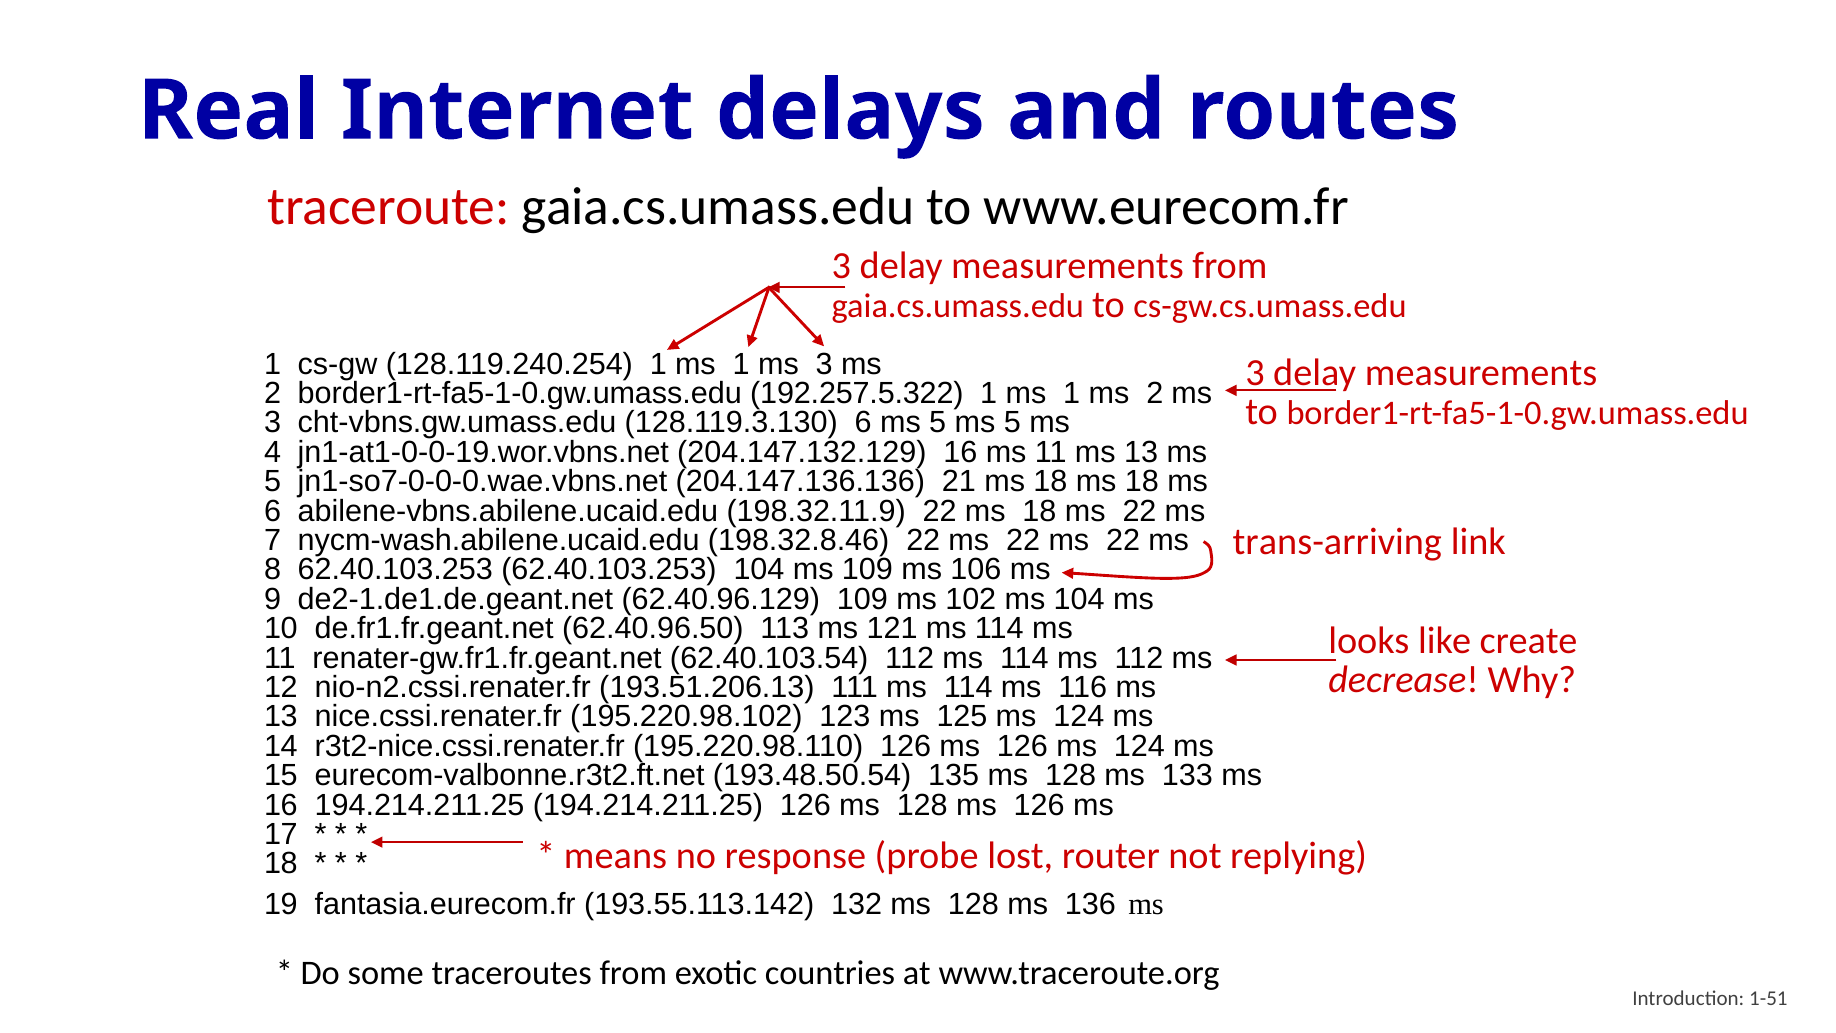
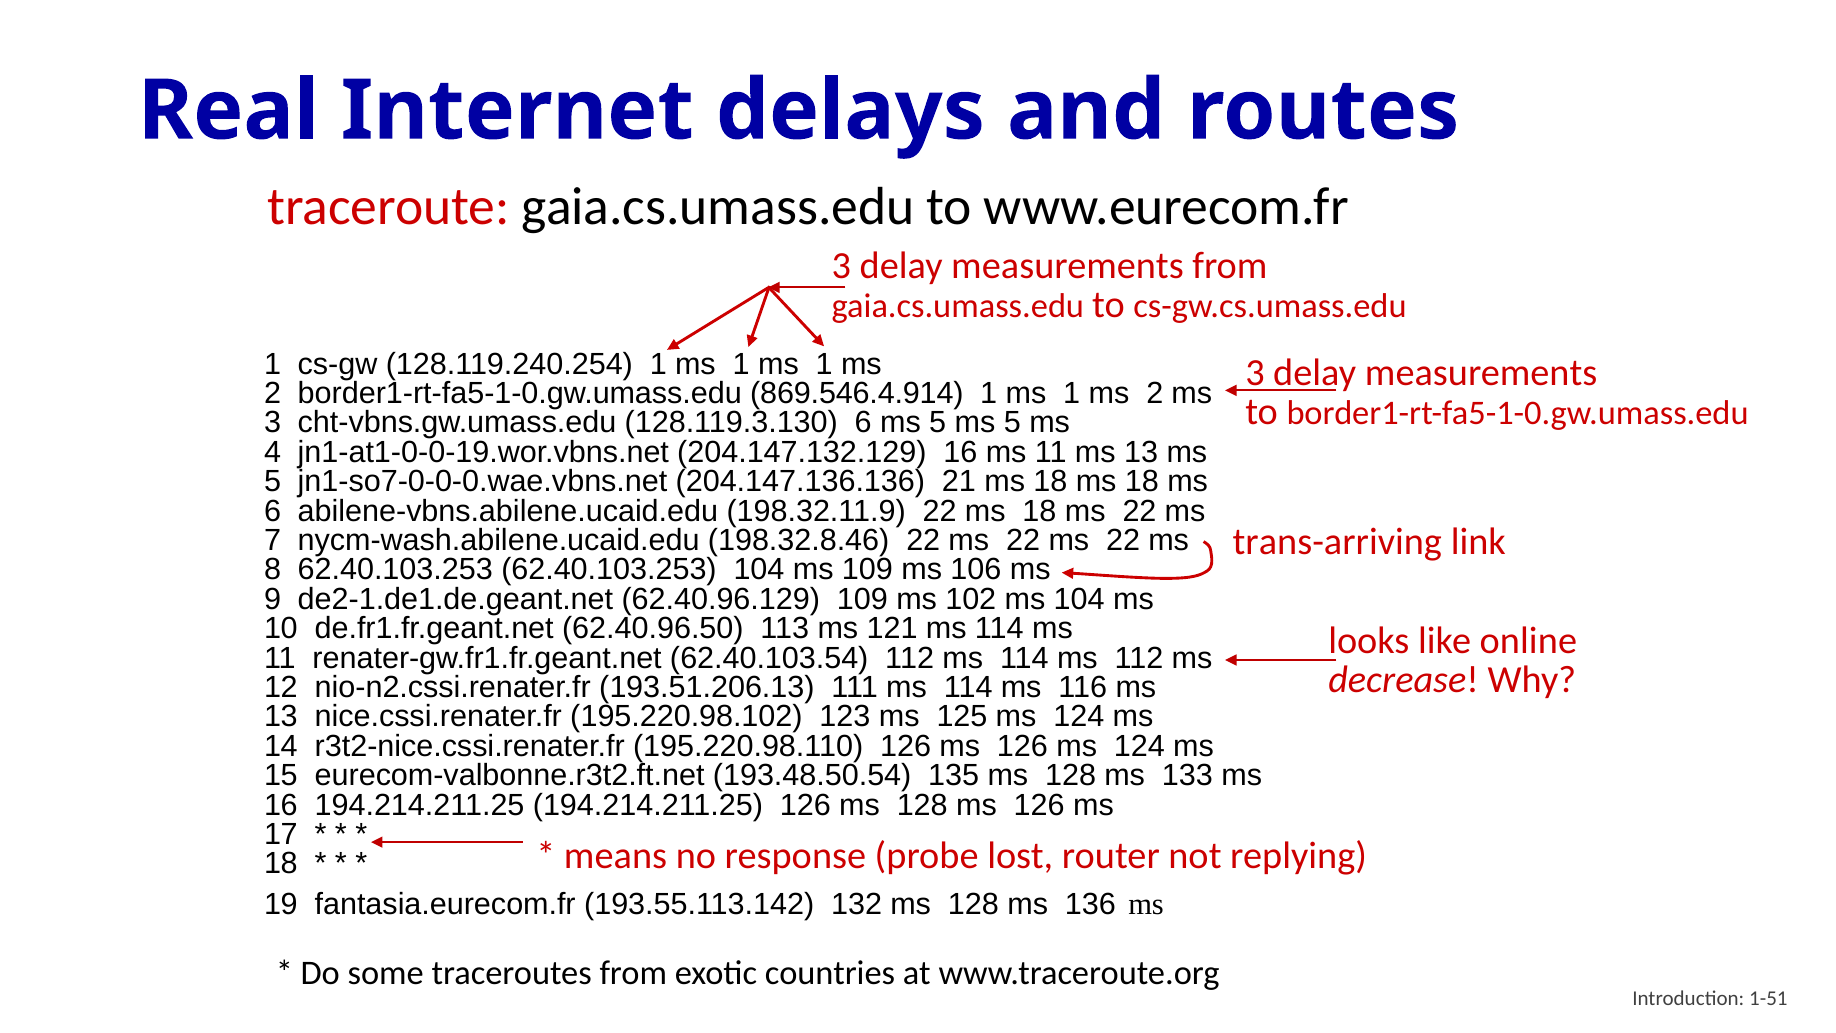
ms 1 ms 3: 3 -> 1 (824, 364)
192.257.5.322: 192.257.5.322 -> 869.546.4.914 (857, 393)
create: create -> online (1528, 641)
